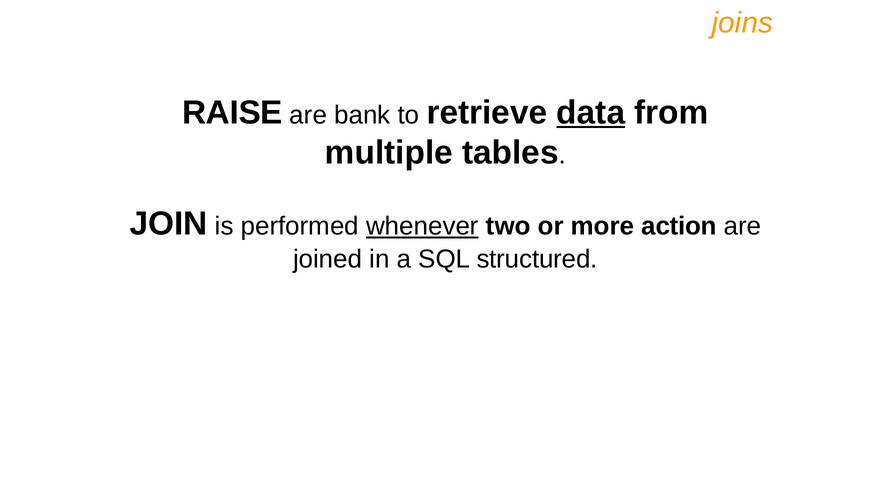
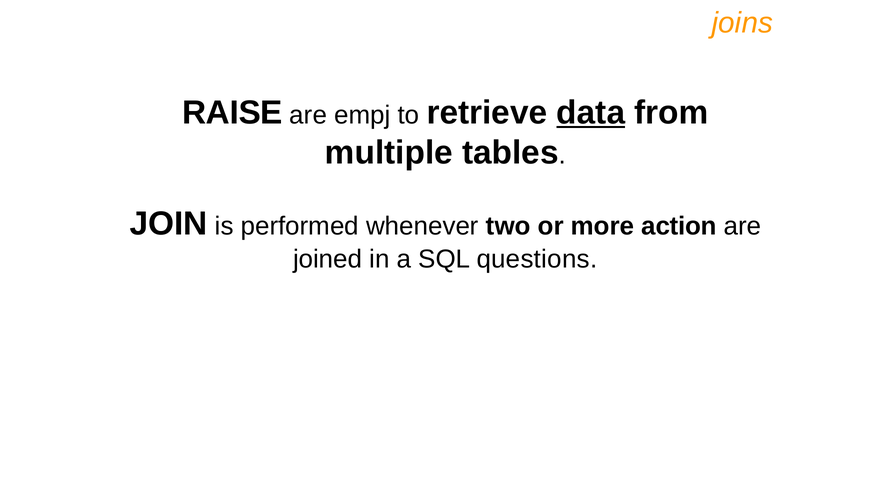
bank: bank -> empj (362, 115)
whenever underline: present -> none (422, 226)
structured: structured -> questions (537, 259)
